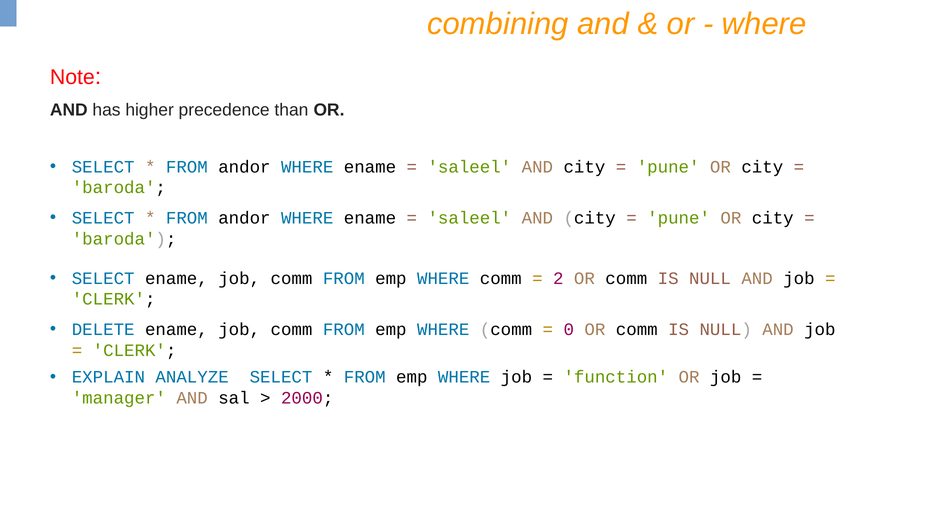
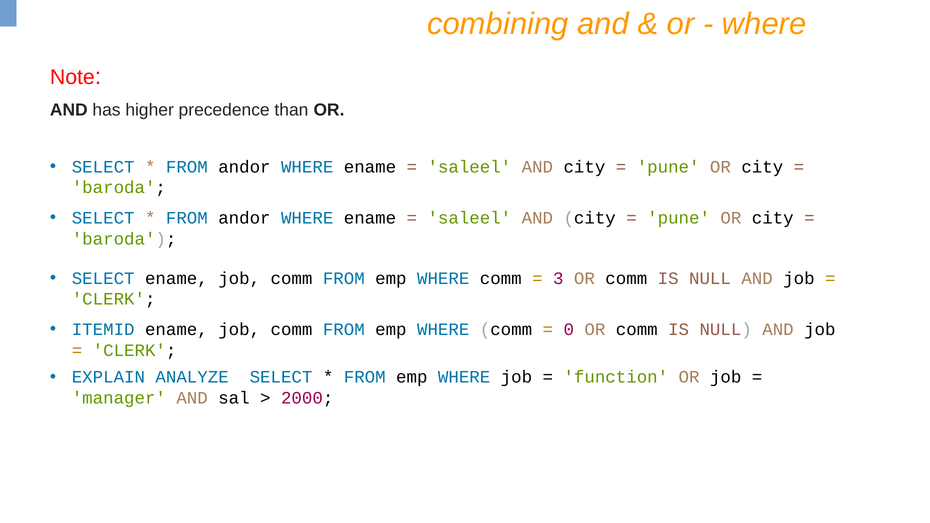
2: 2 -> 3 (558, 278)
DELETE: DELETE -> ITEMID (103, 329)
